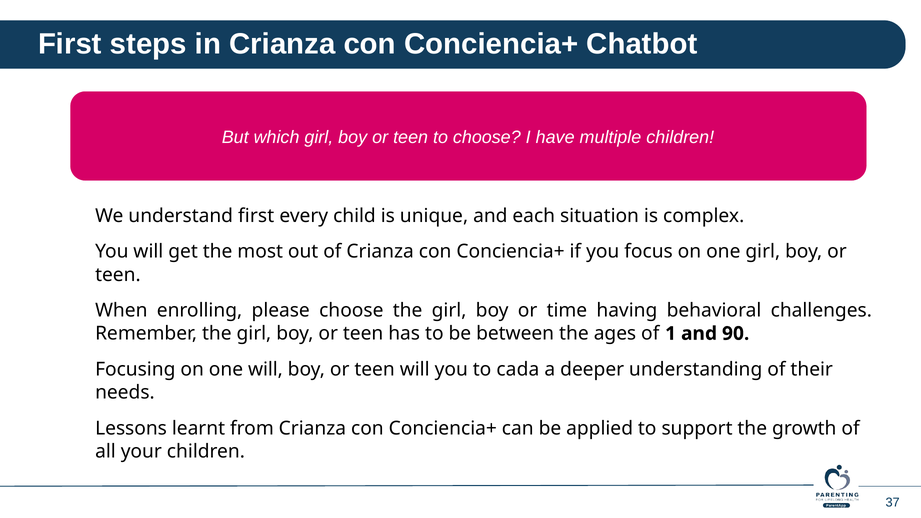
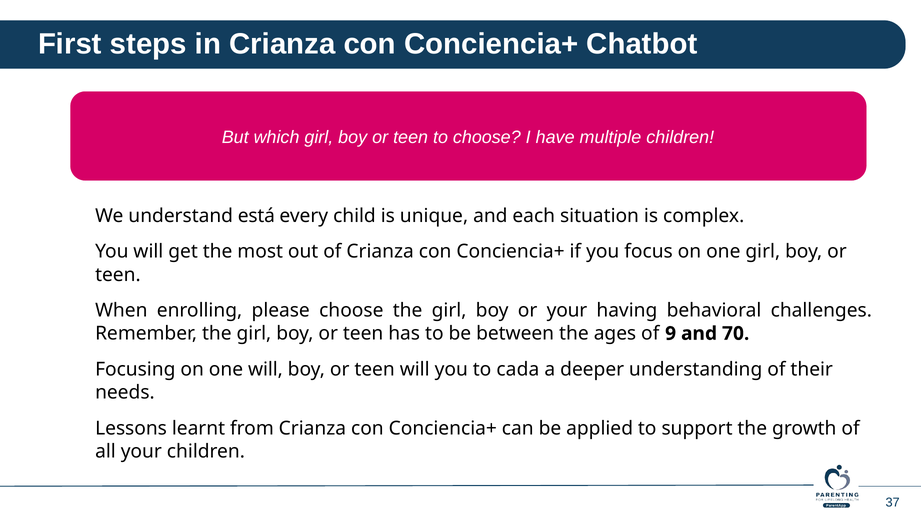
understand first: first -> está (256, 216)
or time: time -> your (567, 311)
1: 1 -> 9 (671, 334)
90: 90 -> 70 (736, 334)
